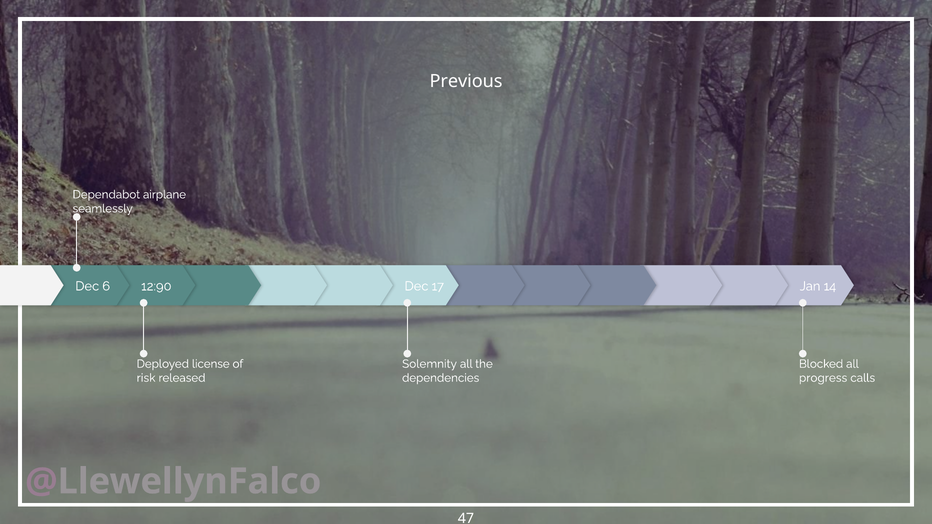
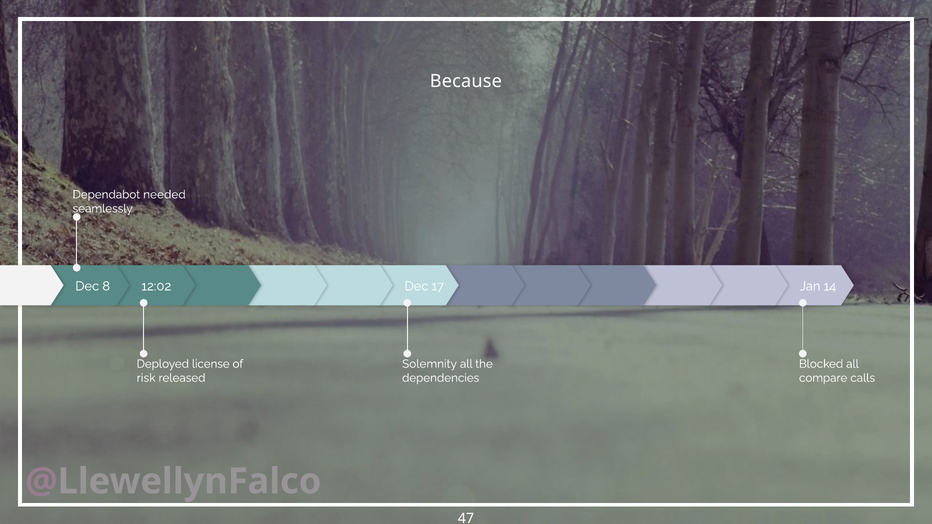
Previous: Previous -> Because (466, 81)
airplane: airplane -> needed (164, 195)
6: 6 -> 8 (106, 286)
12:90: 12:90 -> 12:02 (156, 286)
progress: progress -> compare (823, 378)
